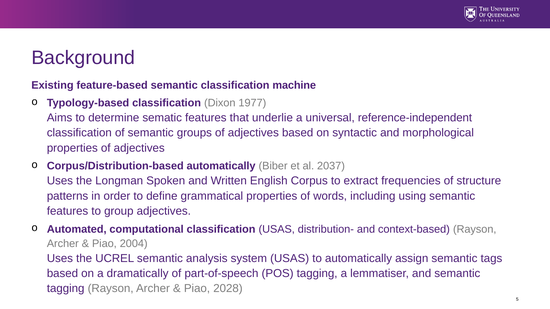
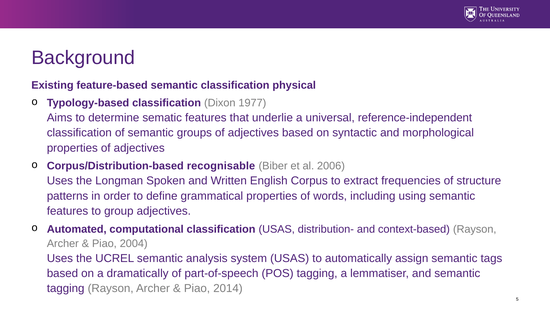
machine: machine -> physical (294, 85)
Corpus/Distribution-based automatically: automatically -> recognisable (221, 166)
2037: 2037 -> 2006 (331, 166)
2028: 2028 -> 2014 (228, 289)
